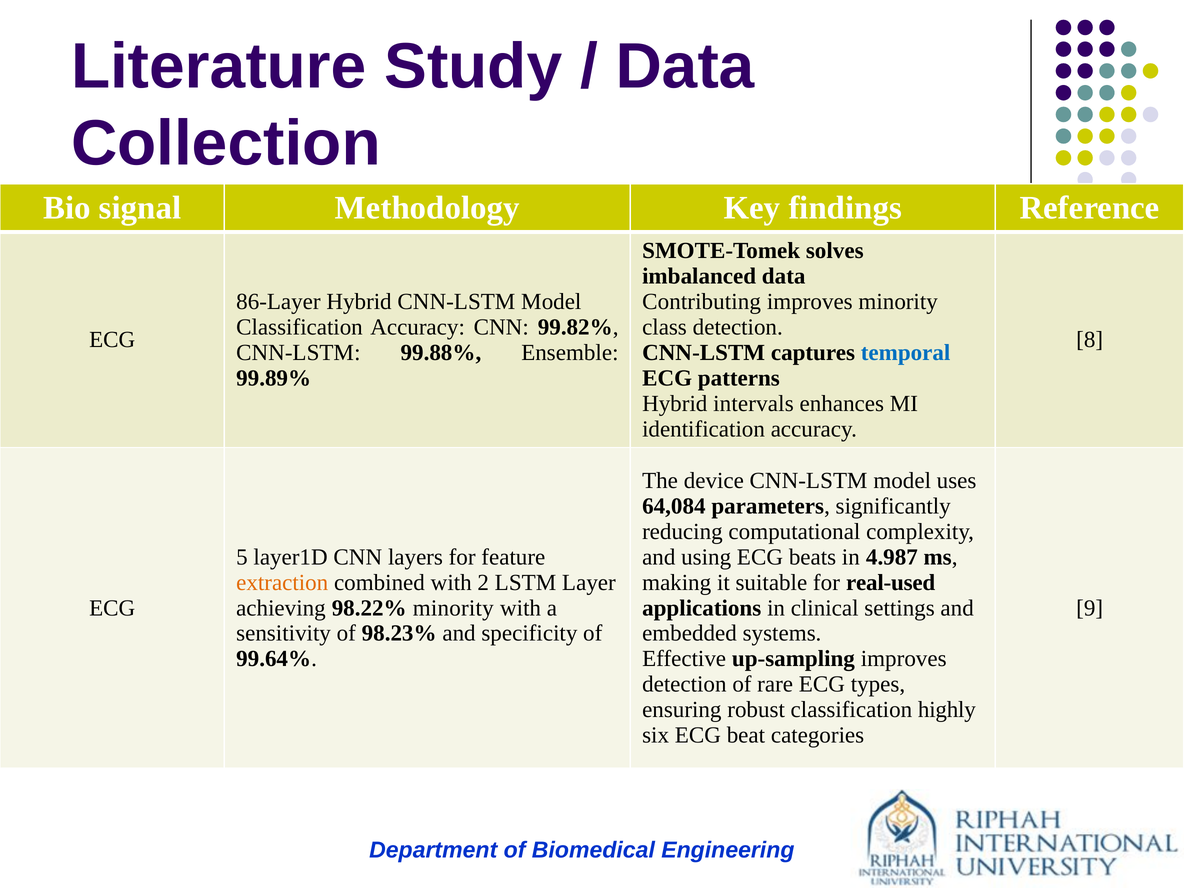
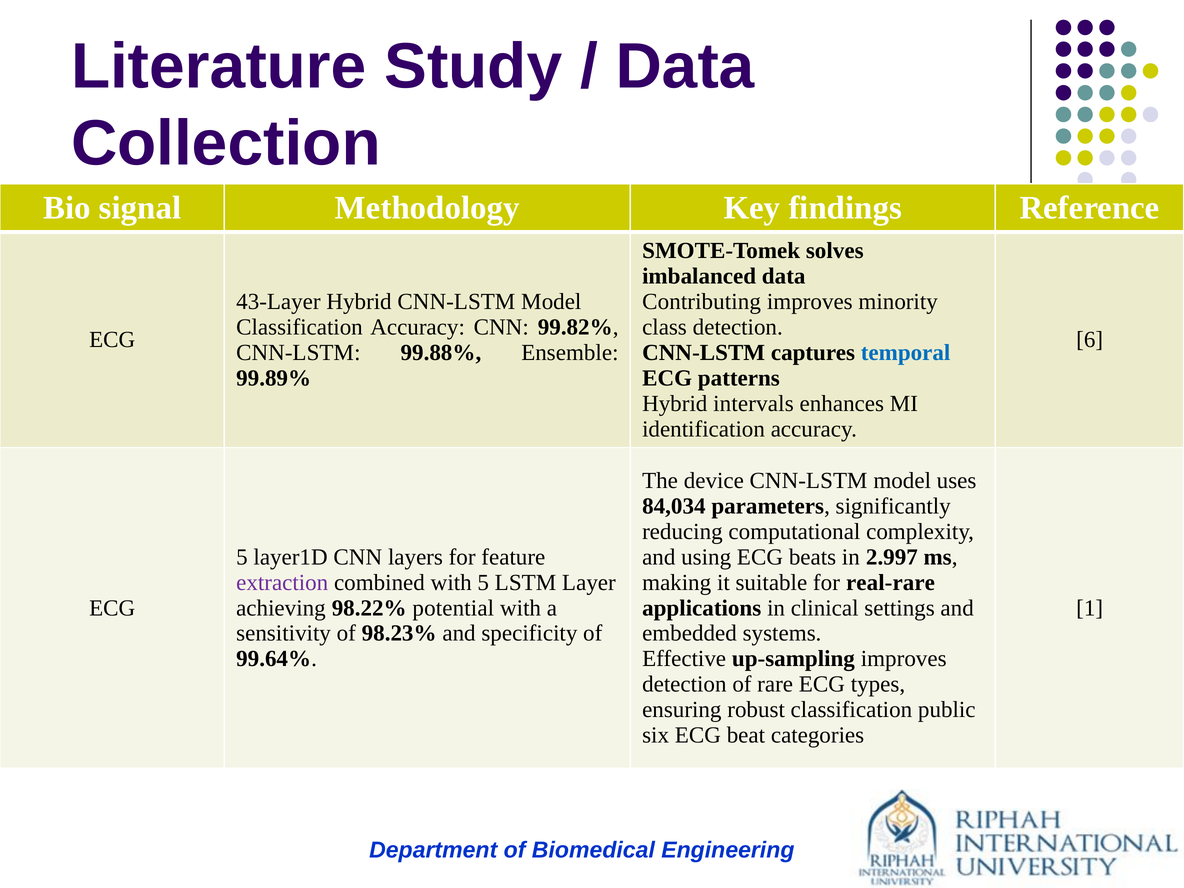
86-Layer: 86-Layer -> 43-Layer (278, 302)
8: 8 -> 6 (1090, 340)
64,084: 64,084 -> 84,034 (674, 506)
4.987: 4.987 -> 2.997 (892, 557)
extraction colour: orange -> purple (282, 582)
with 2: 2 -> 5 (483, 582)
real-used: real-used -> real-rare (890, 582)
98.22% minority: minority -> potential (453, 608)
9: 9 -> 1 (1090, 608)
highly: highly -> public (947, 710)
